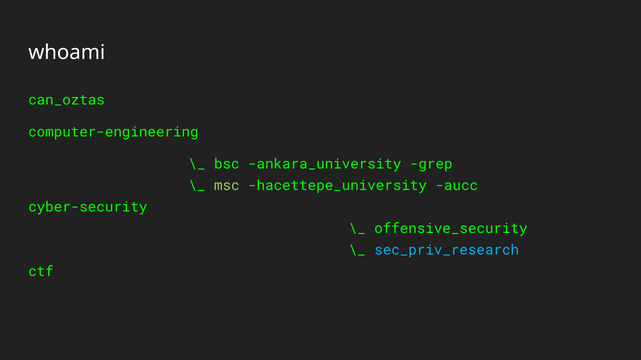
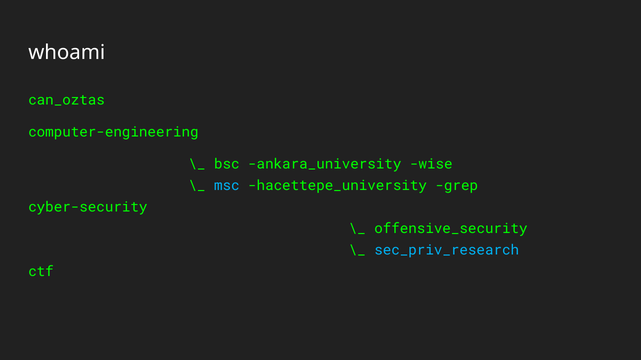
grep: grep -> wise (431, 164)
msc colour: light green -> light blue (227, 186)
aucc: aucc -> grep (457, 186)
